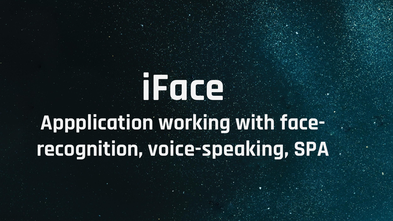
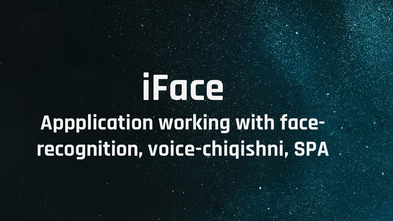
voice-speaking: voice-speaking -> voice-chiqishni (218, 149)
